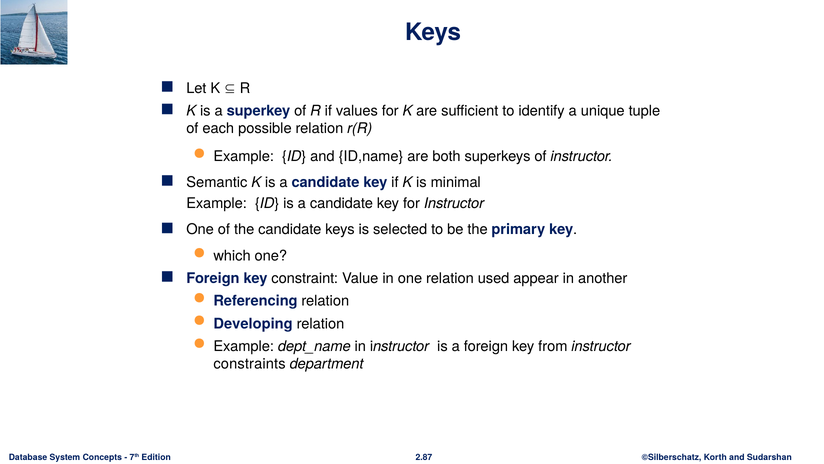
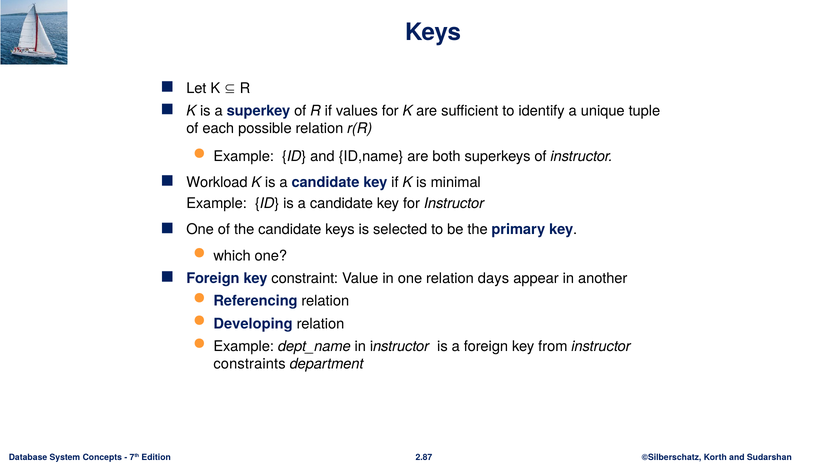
Semantic: Semantic -> Workload (217, 182)
used: used -> days (493, 278)
